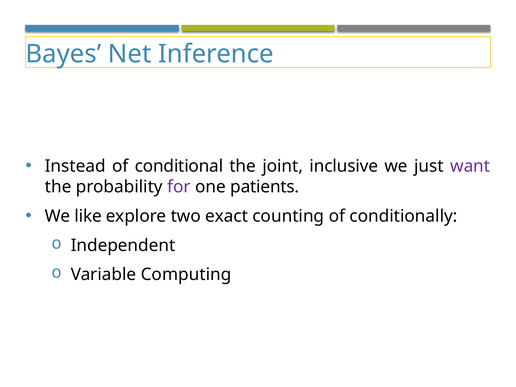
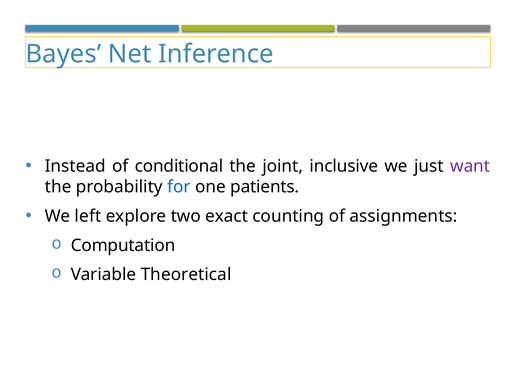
for colour: purple -> blue (179, 187)
like: like -> left (88, 216)
conditionally: conditionally -> assignments (404, 216)
Independent: Independent -> Computation (123, 245)
Computing: Computing -> Theoretical (186, 275)
